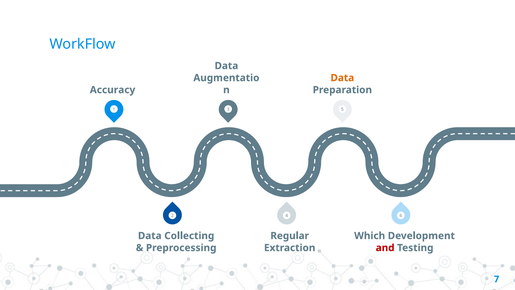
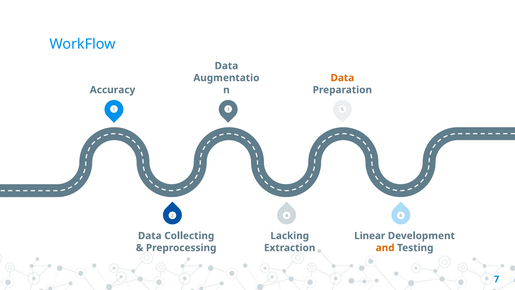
Regular: Regular -> Lacking (290, 236)
Which: Which -> Linear (370, 236)
and colour: red -> orange (385, 248)
